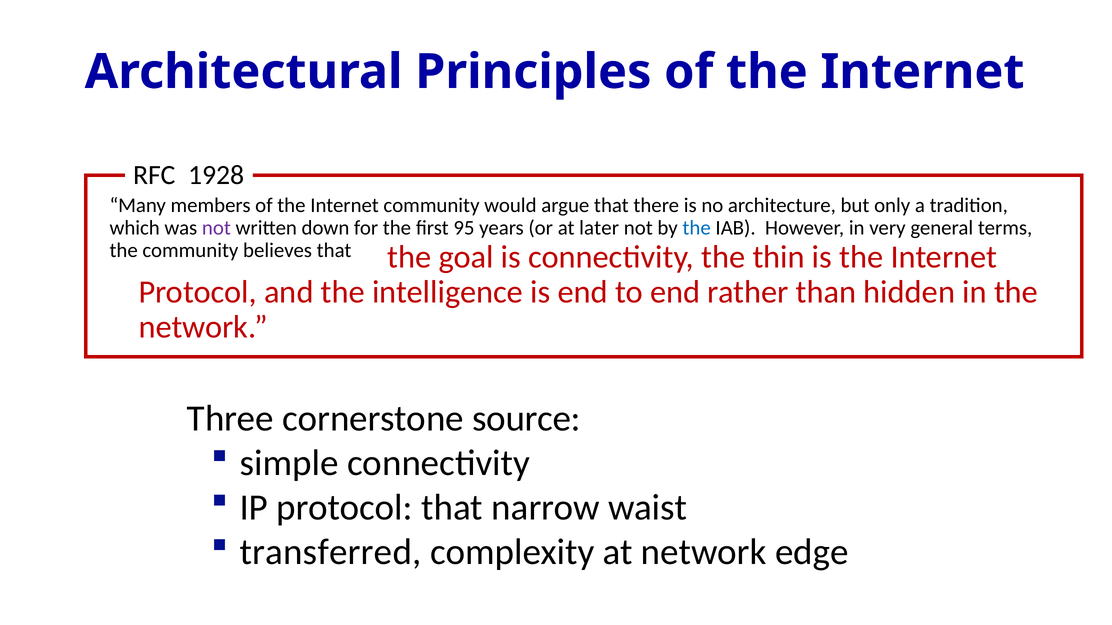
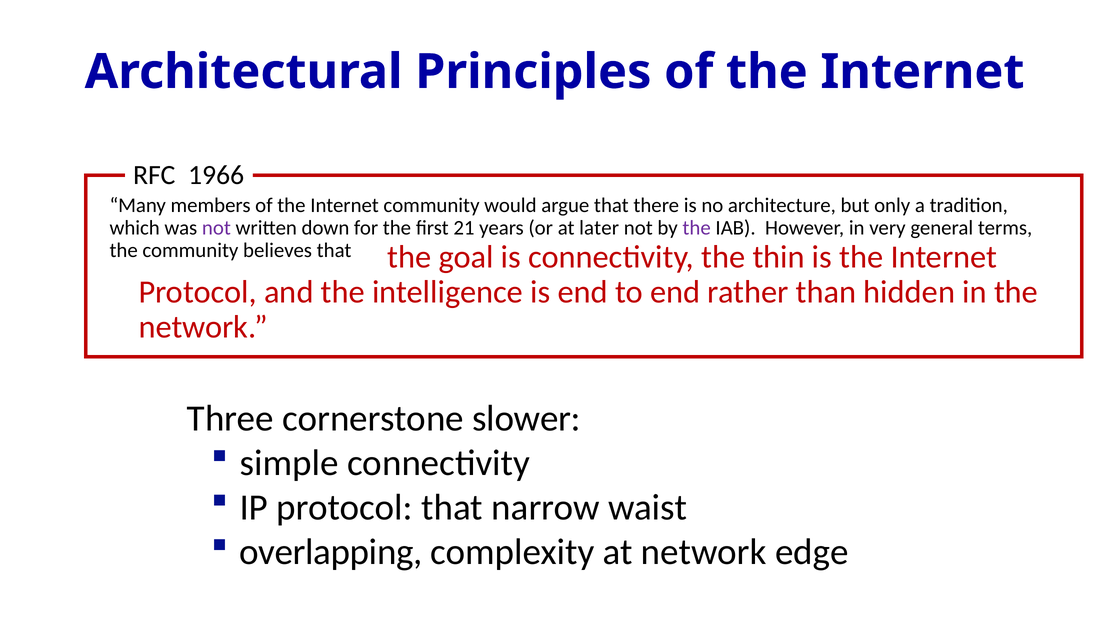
1928: 1928 -> 1966 (216, 175)
95: 95 -> 21 (464, 228)
the colour: blue -> purple (697, 228)
source: source -> slower (527, 419)
transferred: transferred -> overlapping (331, 552)
